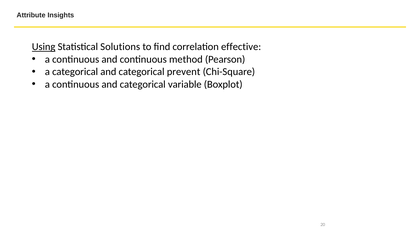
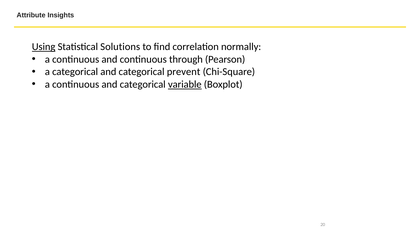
effective: effective -> normally (241, 47)
method: method -> through (186, 59)
variable underline: none -> present (185, 84)
